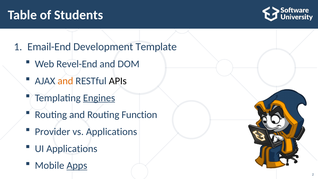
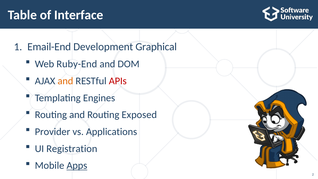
Students: Students -> Interface (79, 15)
Template: Template -> Graphical (156, 47)
Revel-End: Revel-End -> Ruby-End (77, 64)
APIs colour: black -> red (118, 81)
Engines underline: present -> none (99, 98)
Function: Function -> Exposed (139, 115)
UI Applications: Applications -> Registration (72, 149)
